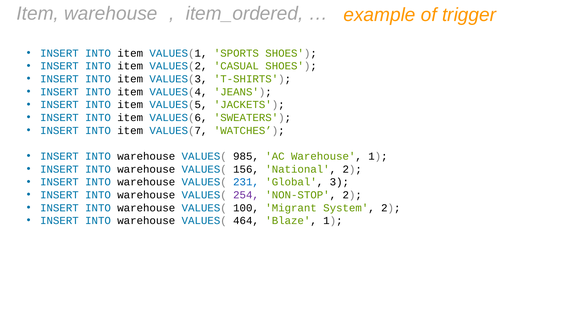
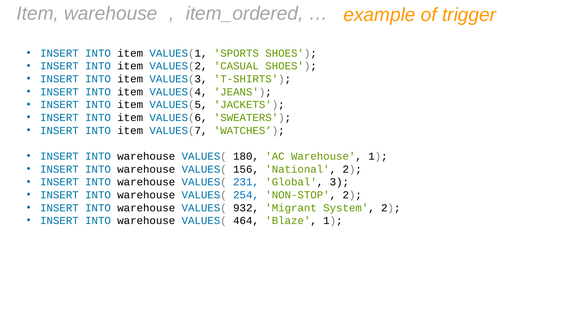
985: 985 -> 180 (246, 156)
254 colour: purple -> blue (246, 195)
100: 100 -> 932 (246, 208)
